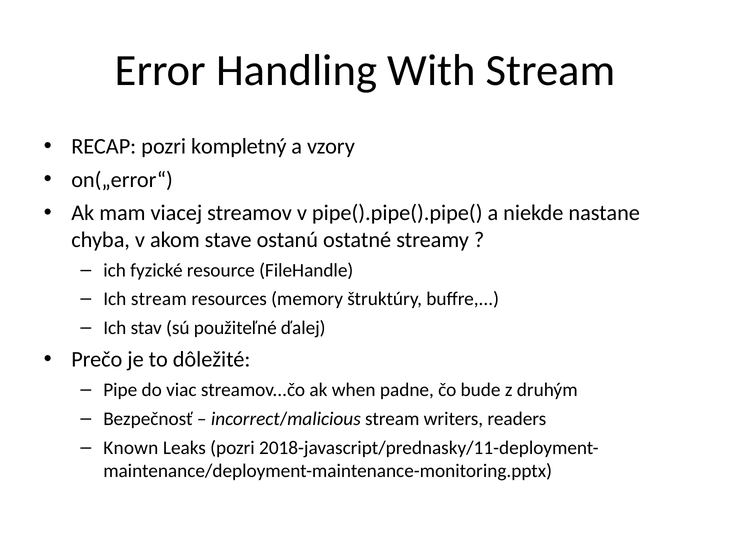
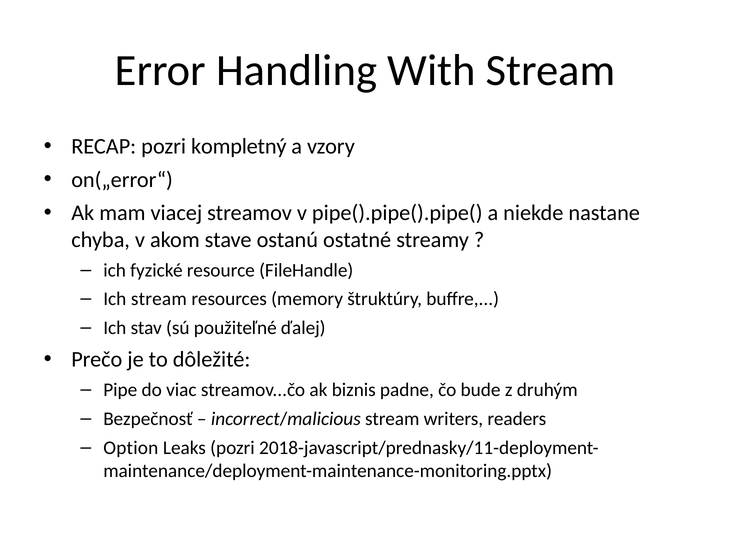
when: when -> biznis (354, 390)
Known: Known -> Option (131, 448)
